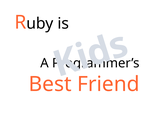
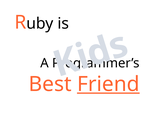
Friend underline: none -> present (108, 84)
